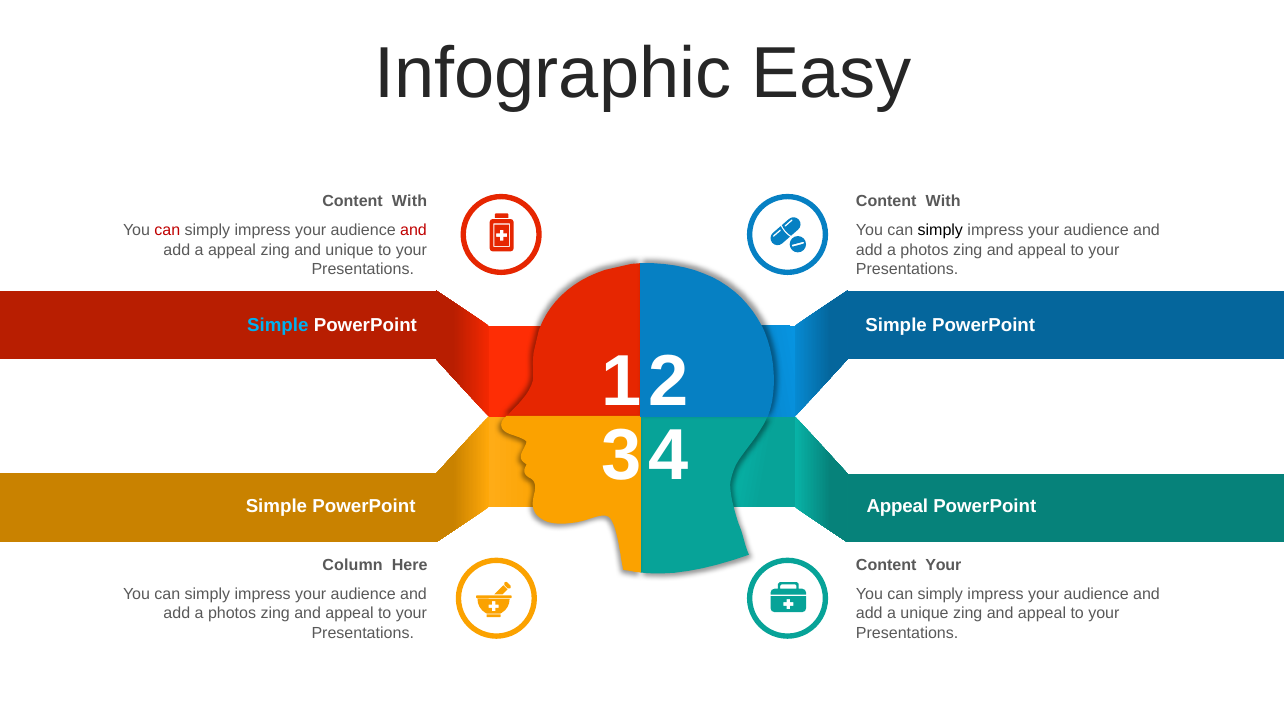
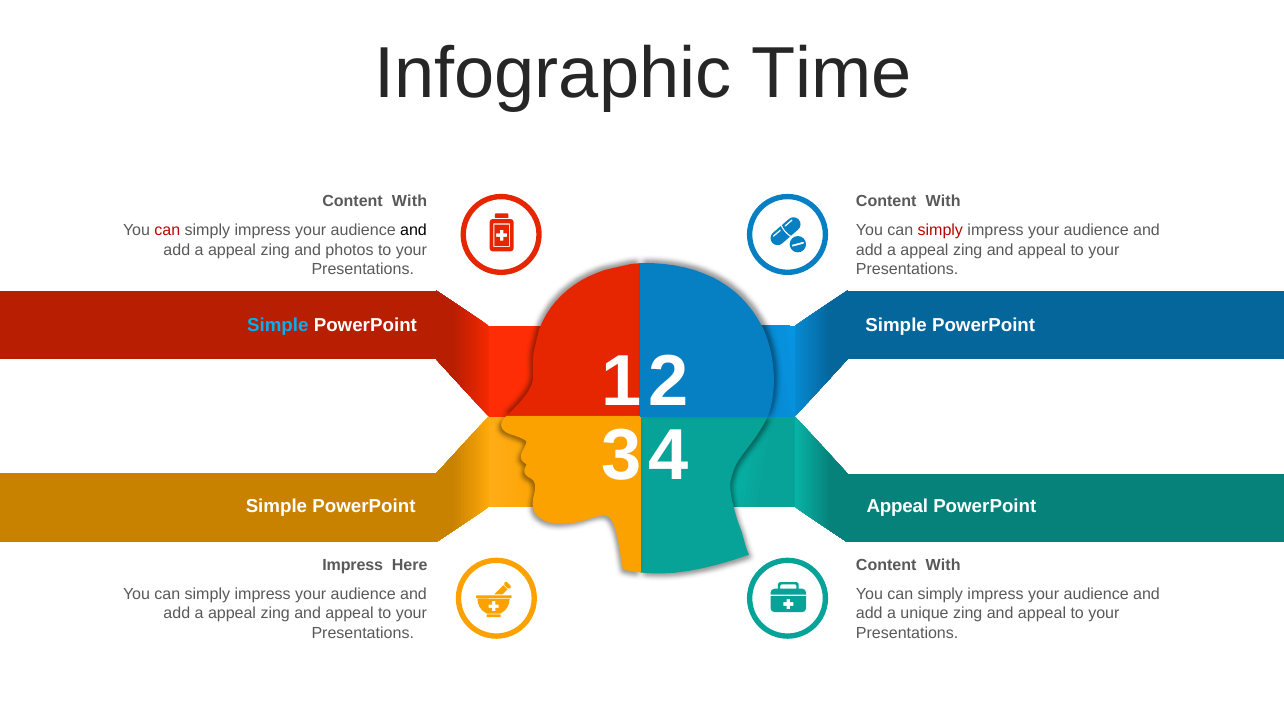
Easy: Easy -> Time (832, 73)
and colour: red -> black (414, 231)
simply colour: black -> red (940, 231)
and unique: unique -> photos (350, 250)
photos: photos -> appeal (925, 250)
Column: Column -> Impress (353, 565)
Your: Your -> With (943, 565)
photos: photos -> appeal (232, 614)
